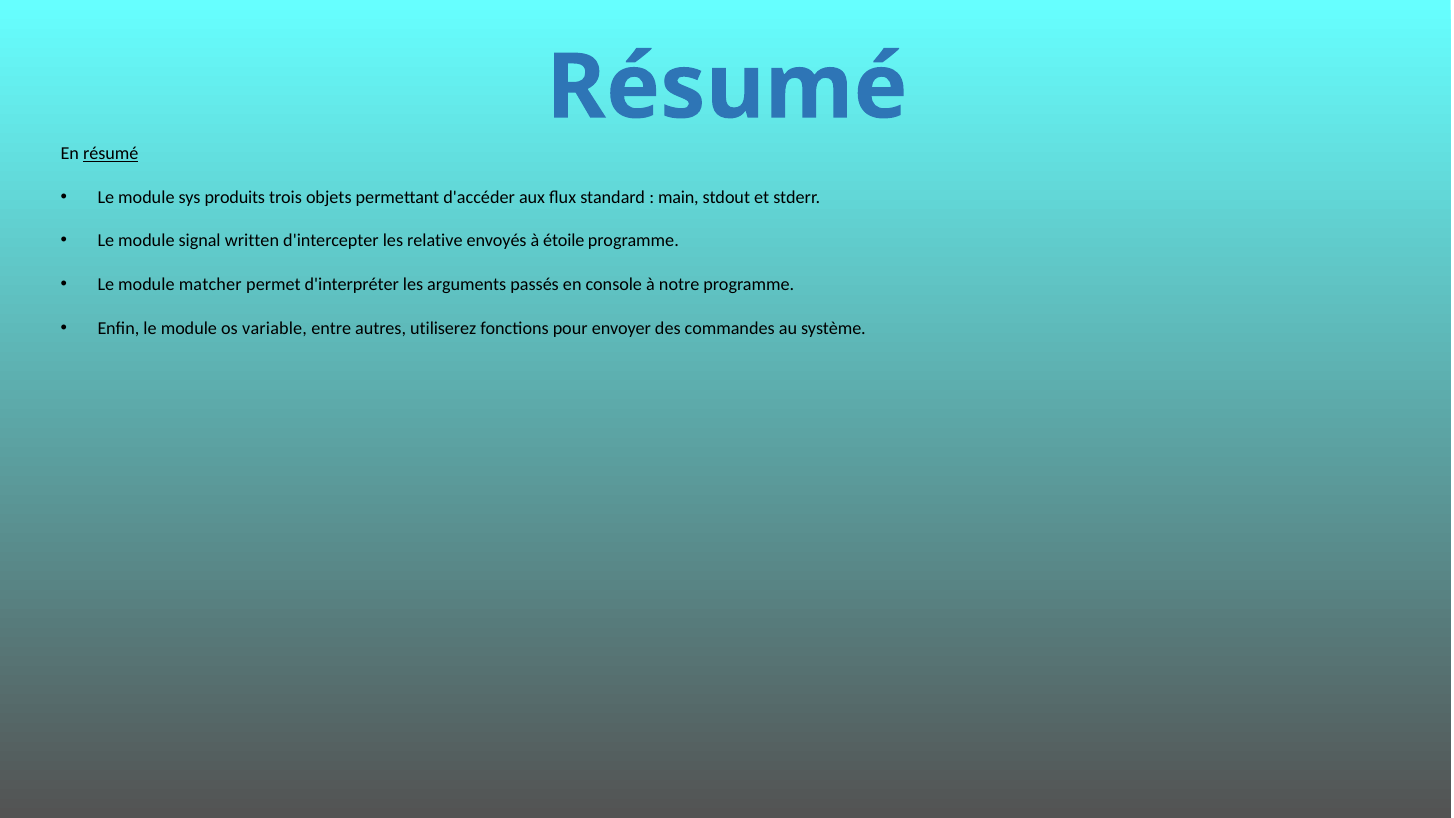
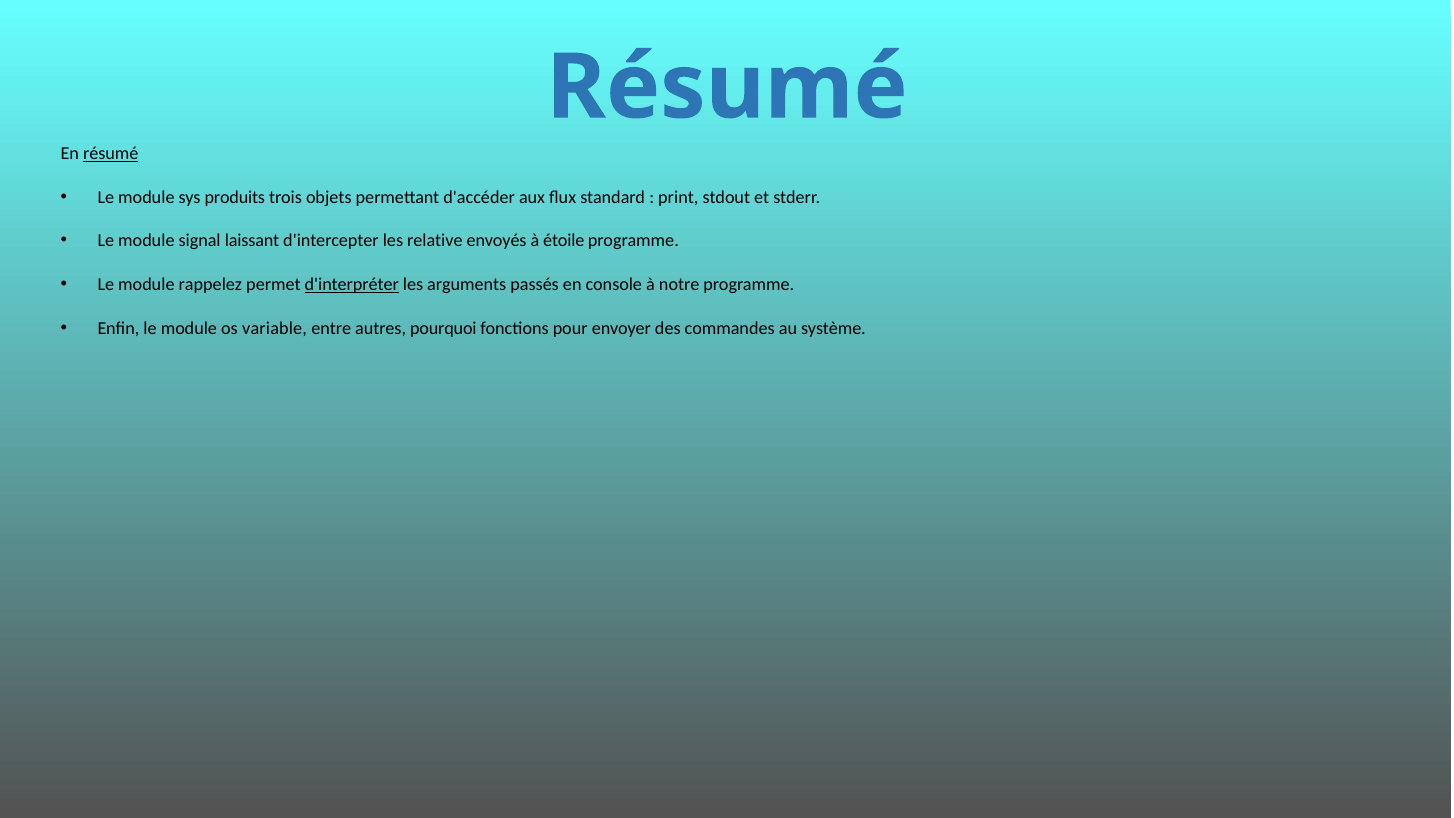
main: main -> print (678, 197)
written: written -> laissant (252, 241)
matcher: matcher -> rappelez (210, 284)
d'interpréter underline: none -> present (352, 284)
utiliserez: utiliserez -> pourquoi (443, 328)
